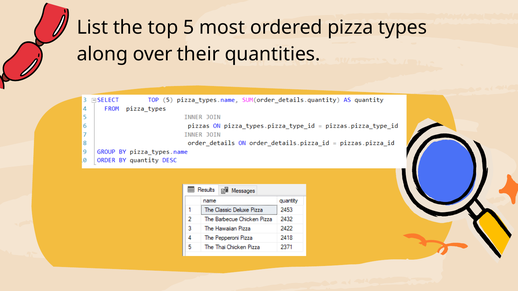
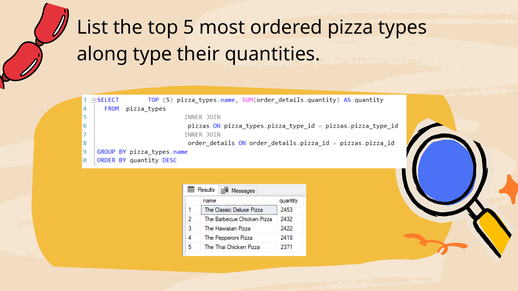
over: over -> type (153, 54)
